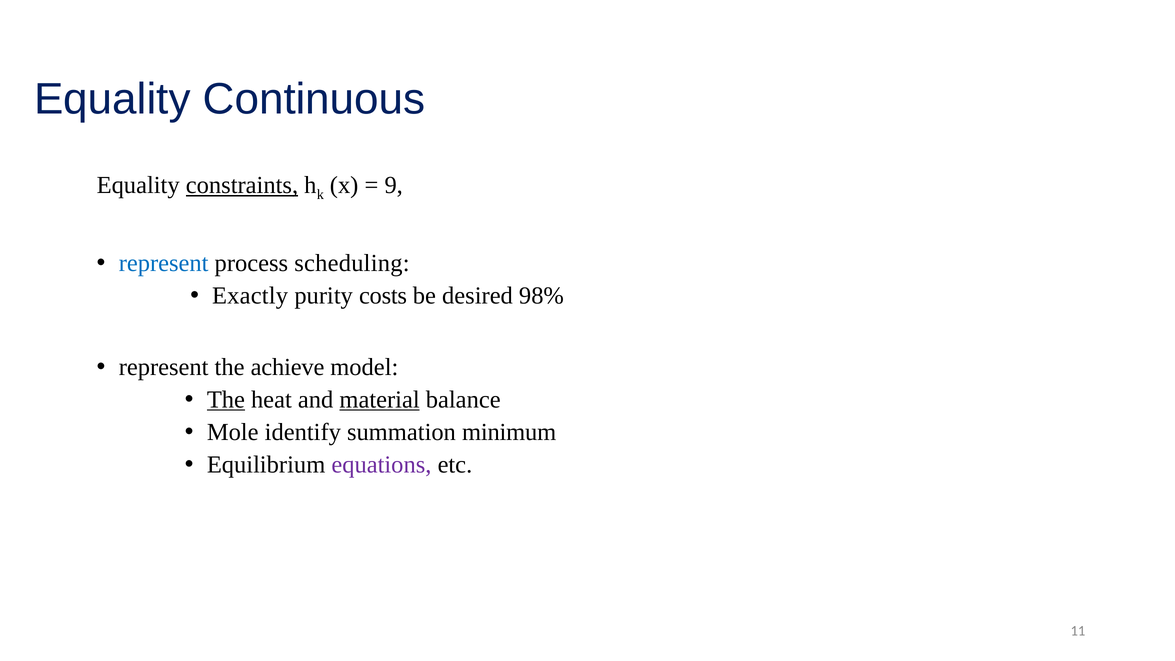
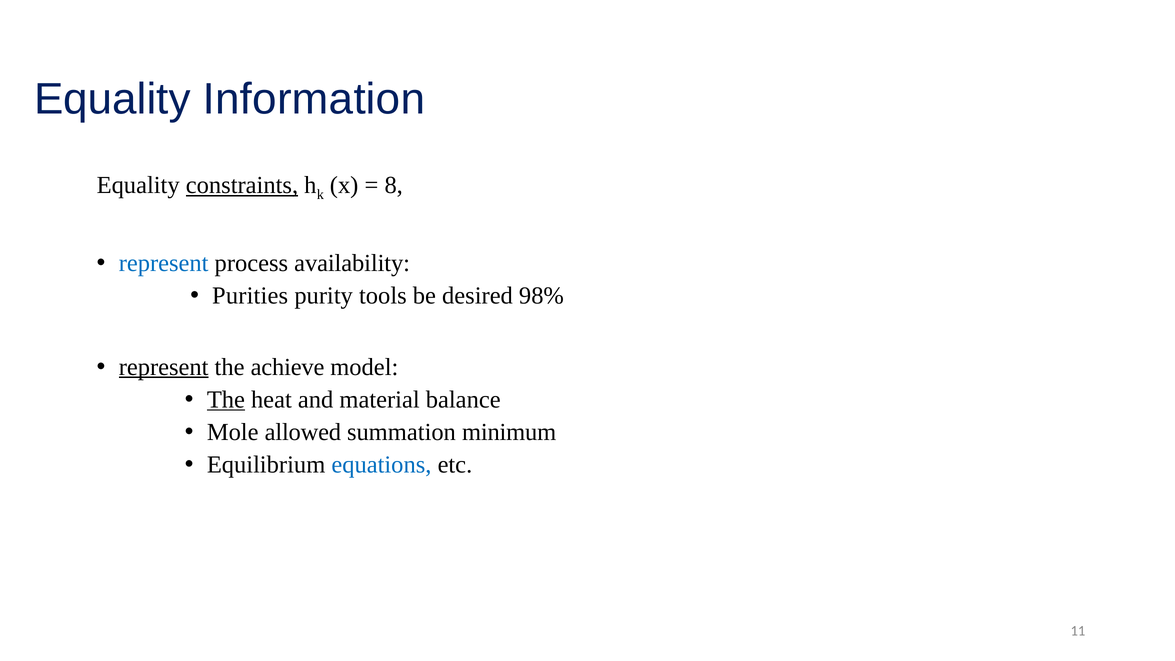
Continuous: Continuous -> Information (314, 99)
9: 9 -> 8 (394, 185)
scheduling: scheduling -> availability (352, 263)
Exactly: Exactly -> Purities (250, 296)
costs: costs -> tools (383, 296)
represent underline: none -> present (164, 367)
material underline: present -> none (380, 399)
identify: identify -> allowed (303, 432)
equations colour: purple -> blue (381, 465)
